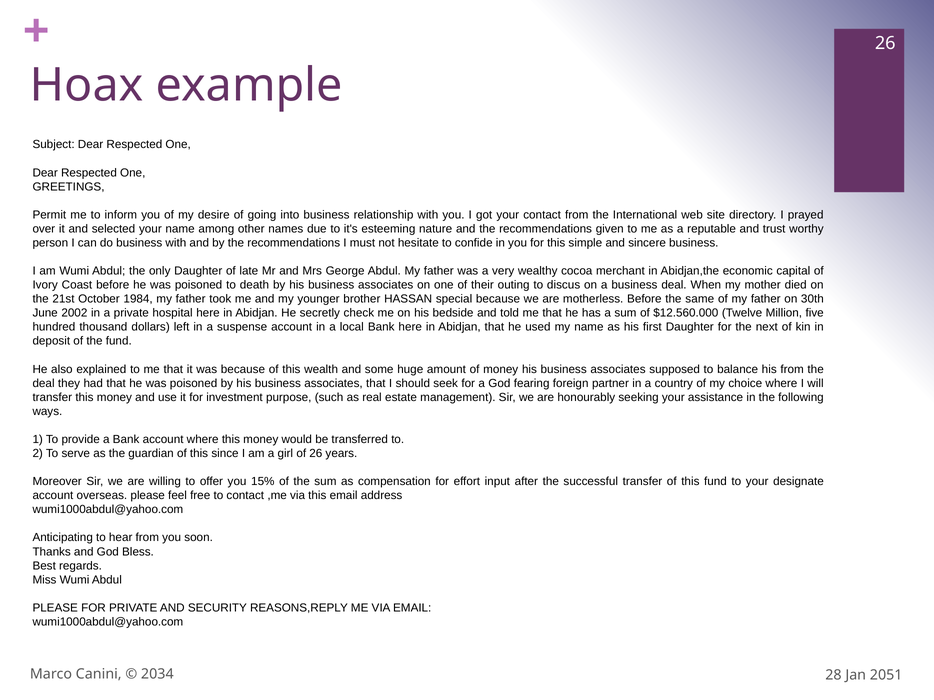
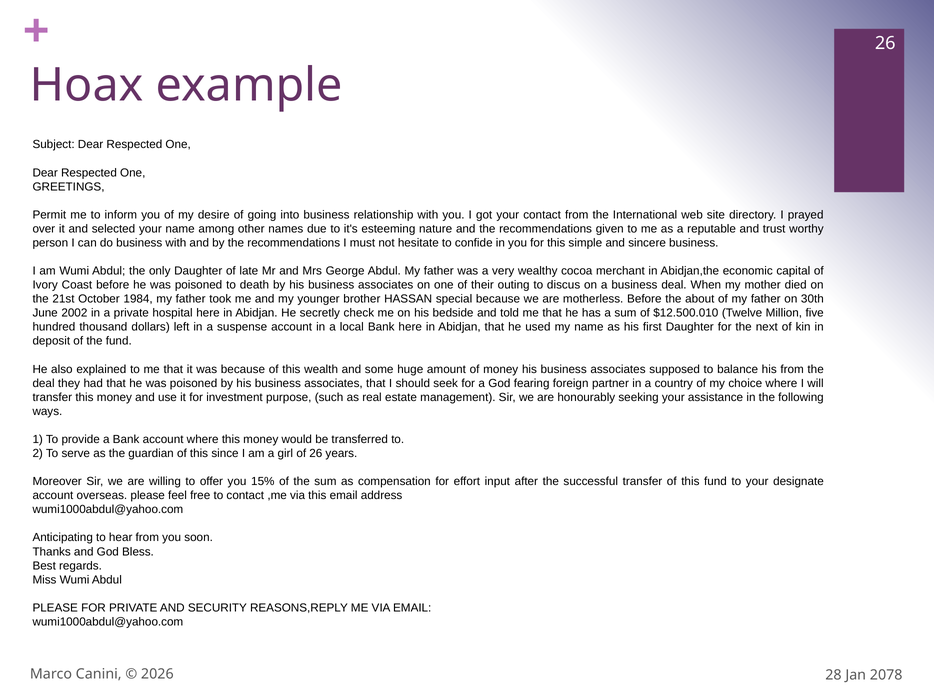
same: same -> about (700, 299)
$12.560.000: $12.560.000 -> $12.500.010 (686, 313)
2034: 2034 -> 2026 (157, 675)
2051: 2051 -> 2078 (886, 676)
